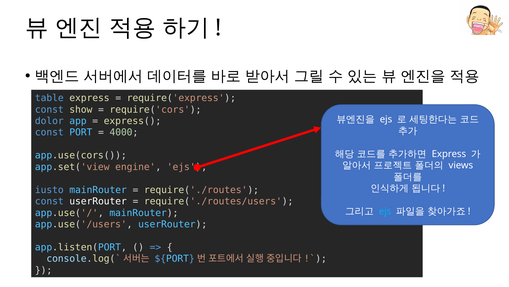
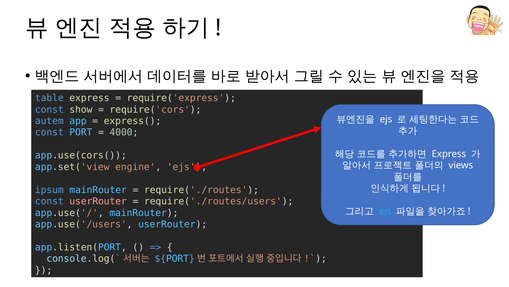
dolor: dolor -> autem (49, 121)
iusto: iusto -> ipsum (49, 189)
userRouter colour: white -> pink (98, 201)
